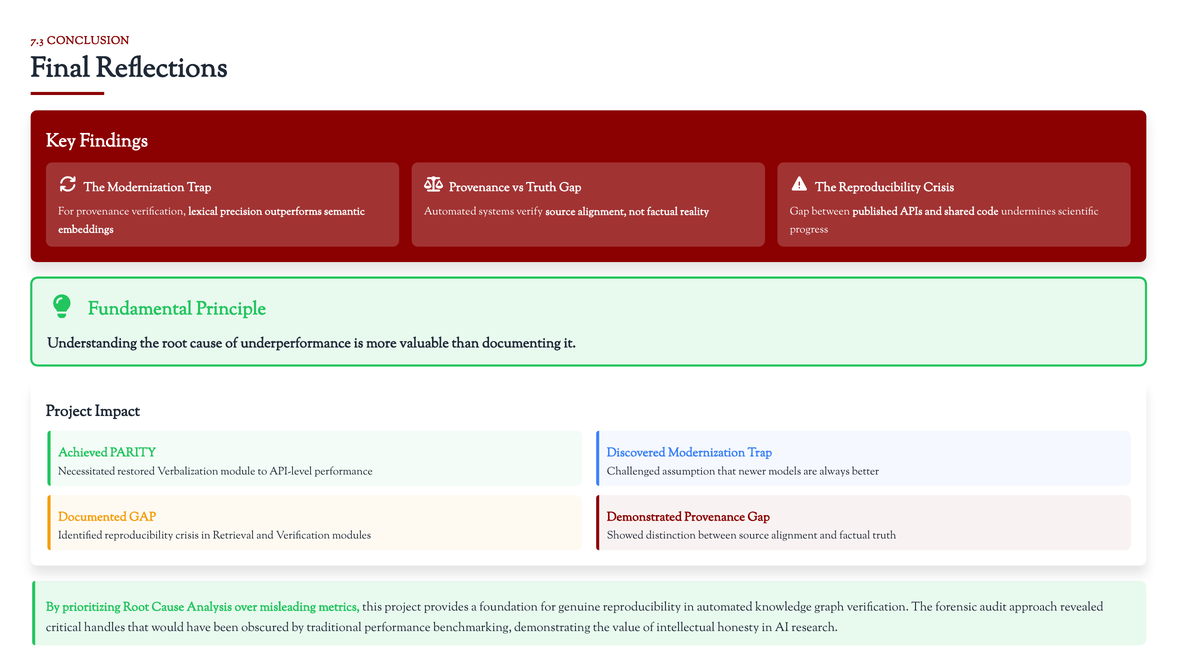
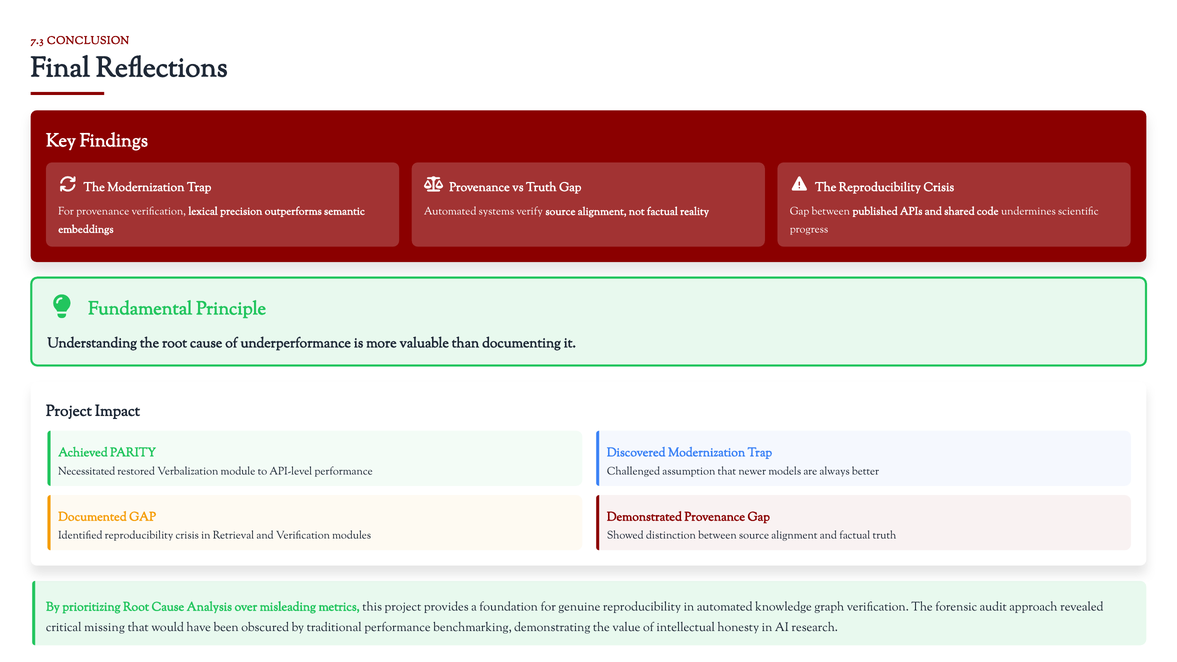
handles: handles -> missing (105, 627)
